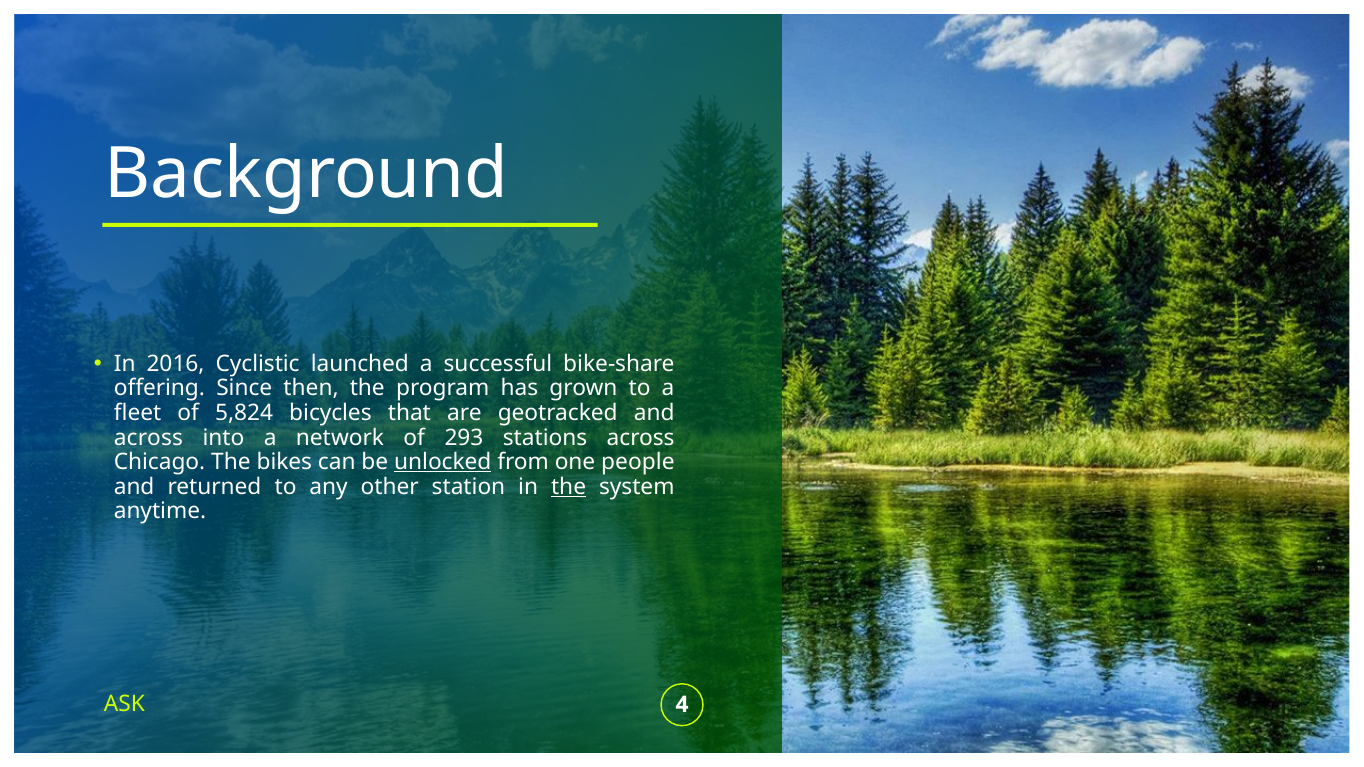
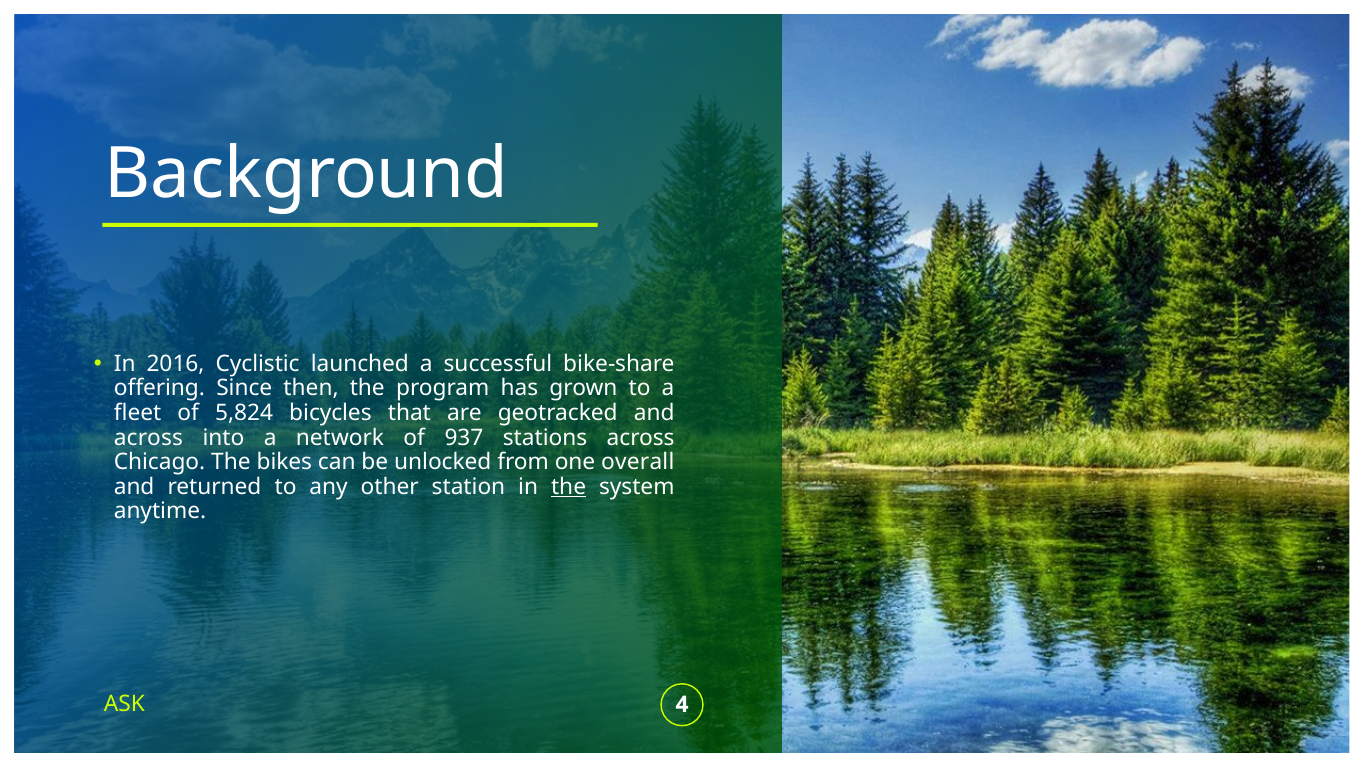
293: 293 -> 937 (464, 438)
unlocked underline: present -> none (443, 462)
people: people -> overall (638, 462)
